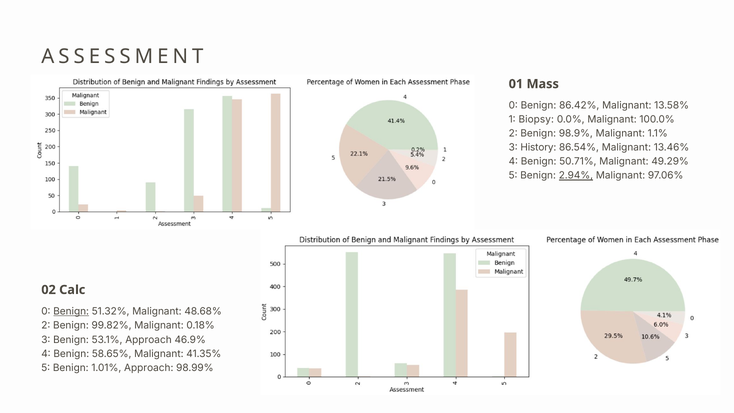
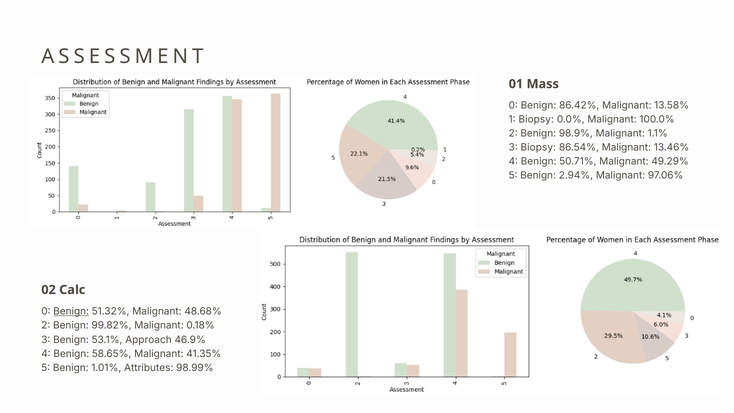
3 History: History -> Biopsy (538, 148)
2.94% underline: present -> none (576, 176)
1.01% Approach: Approach -> Attributes (149, 368)
